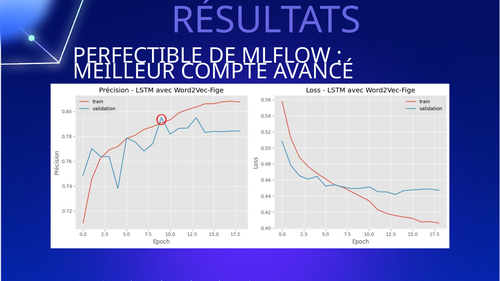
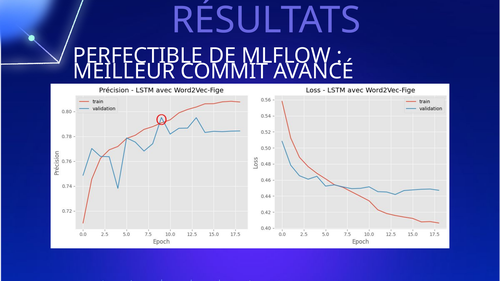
COMPTE: COMPTE -> COMMIT (224, 71)
